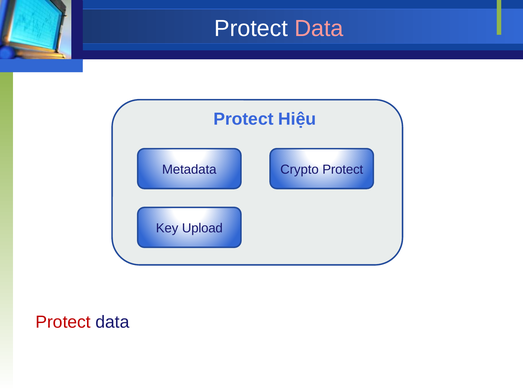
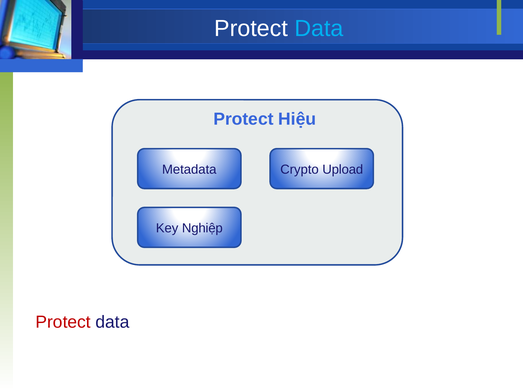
Data colour: pink -> light blue (319, 29)
Crypto Protect: Protect -> Upload (343, 170)
Upload: Upload -> Nghiệp (202, 228)
